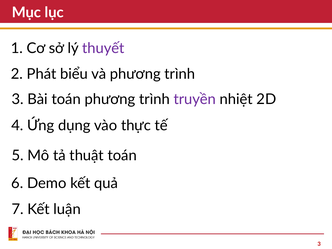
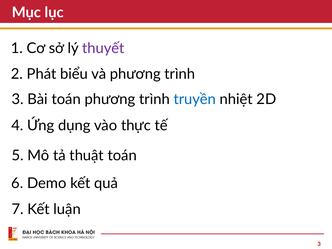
truyền colour: purple -> blue (195, 99)
